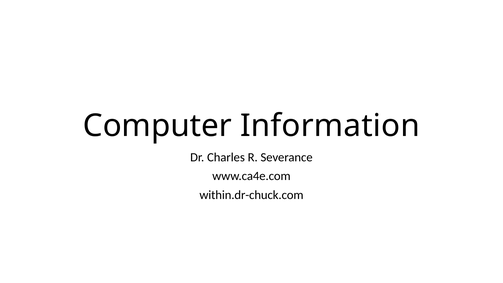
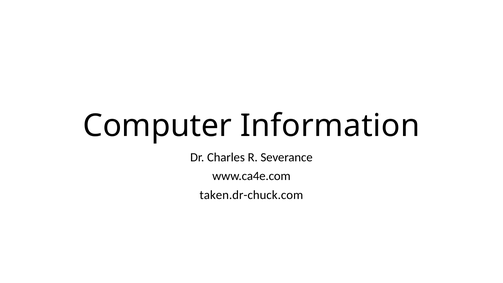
within.dr-chuck.com: within.dr-chuck.com -> taken.dr-chuck.com (251, 195)
